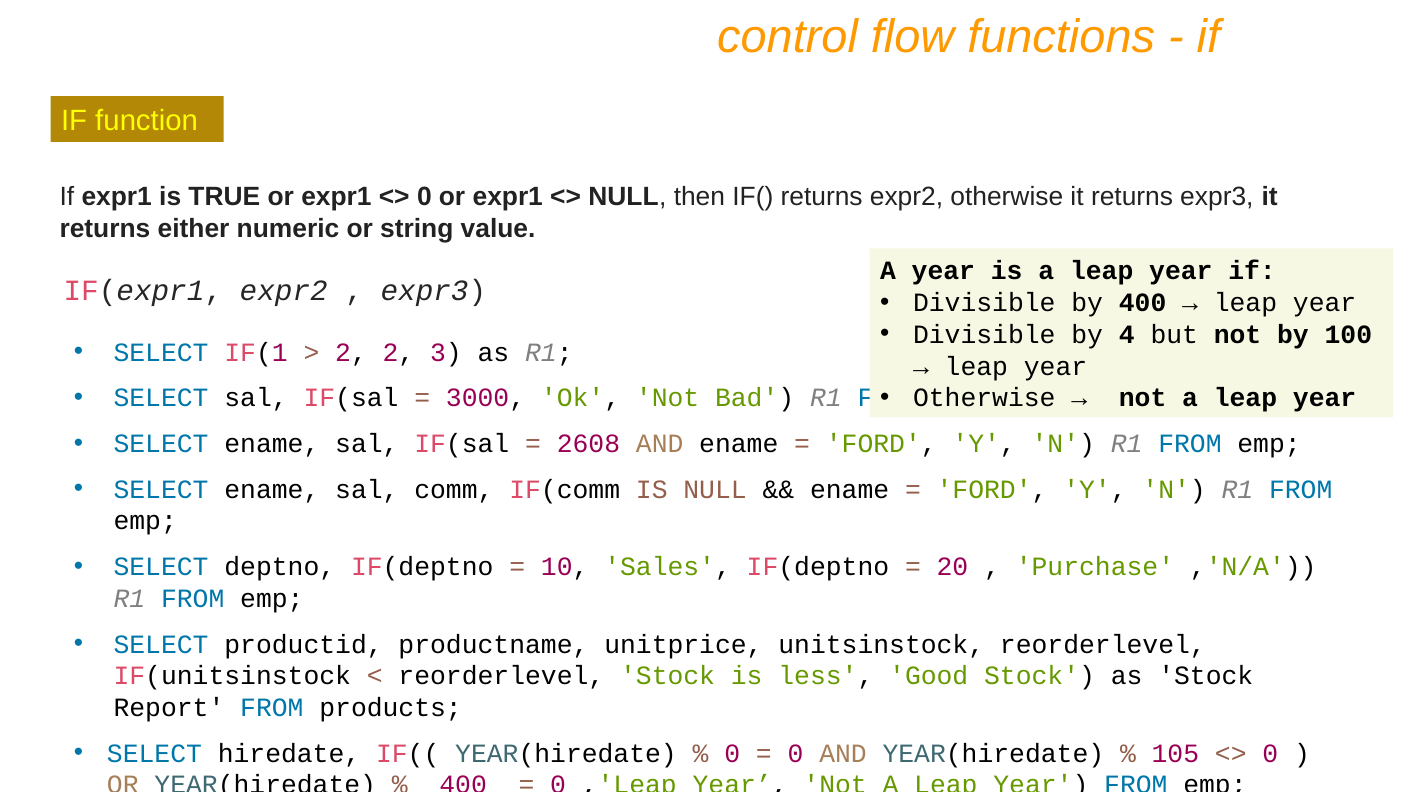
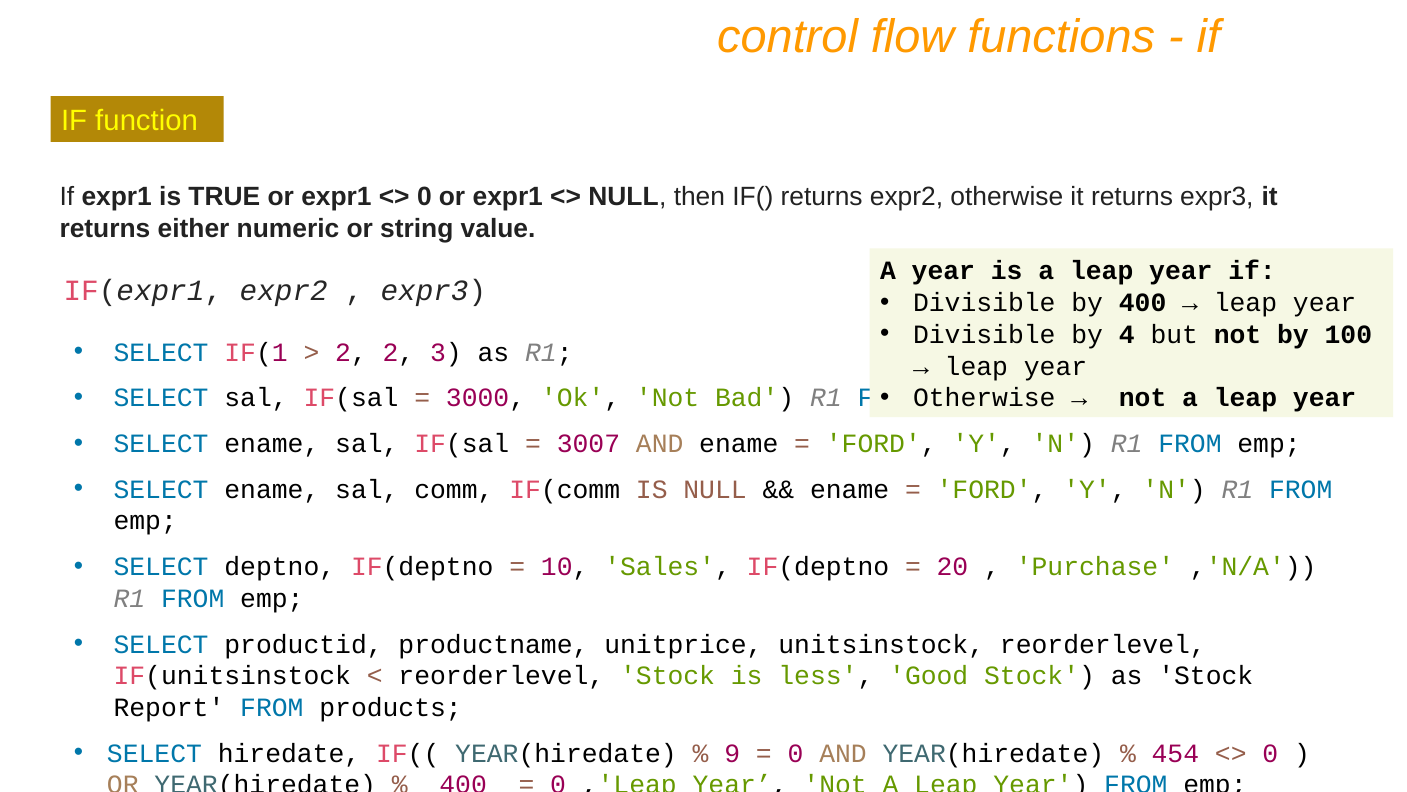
2608: 2608 -> 3007 (588, 443)
0: 0 -> 9 (732, 753)
105: 105 -> 454 (1175, 753)
